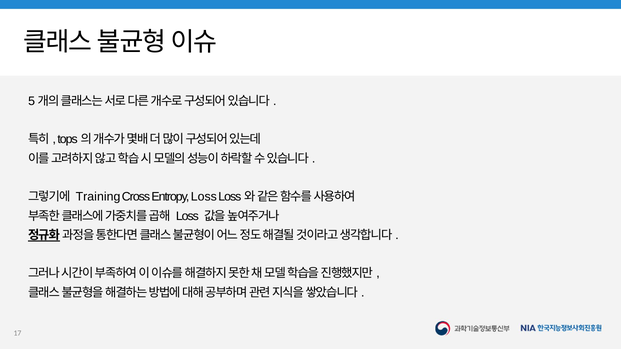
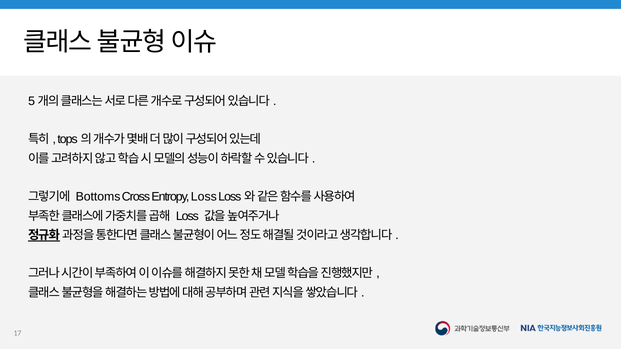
Training: Training -> Bottoms (98, 197)
